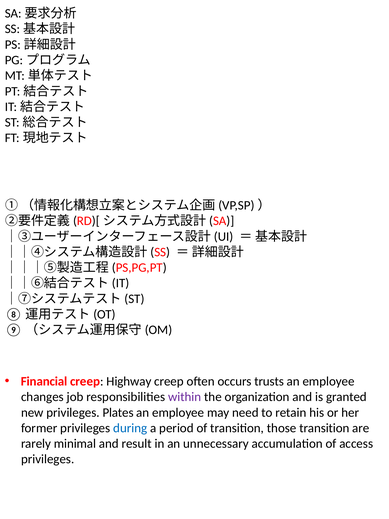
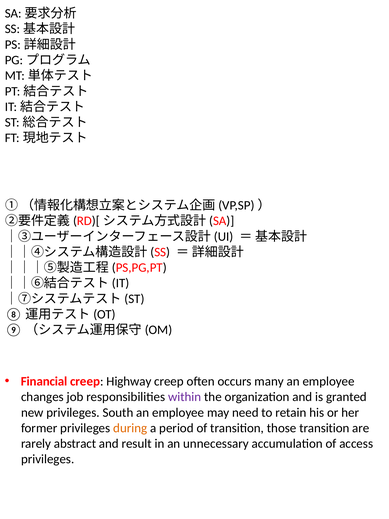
trusts: trusts -> many (269, 381)
Plates: Plates -> South (118, 412)
during colour: blue -> orange (130, 428)
minimal: minimal -> abstract (75, 443)
